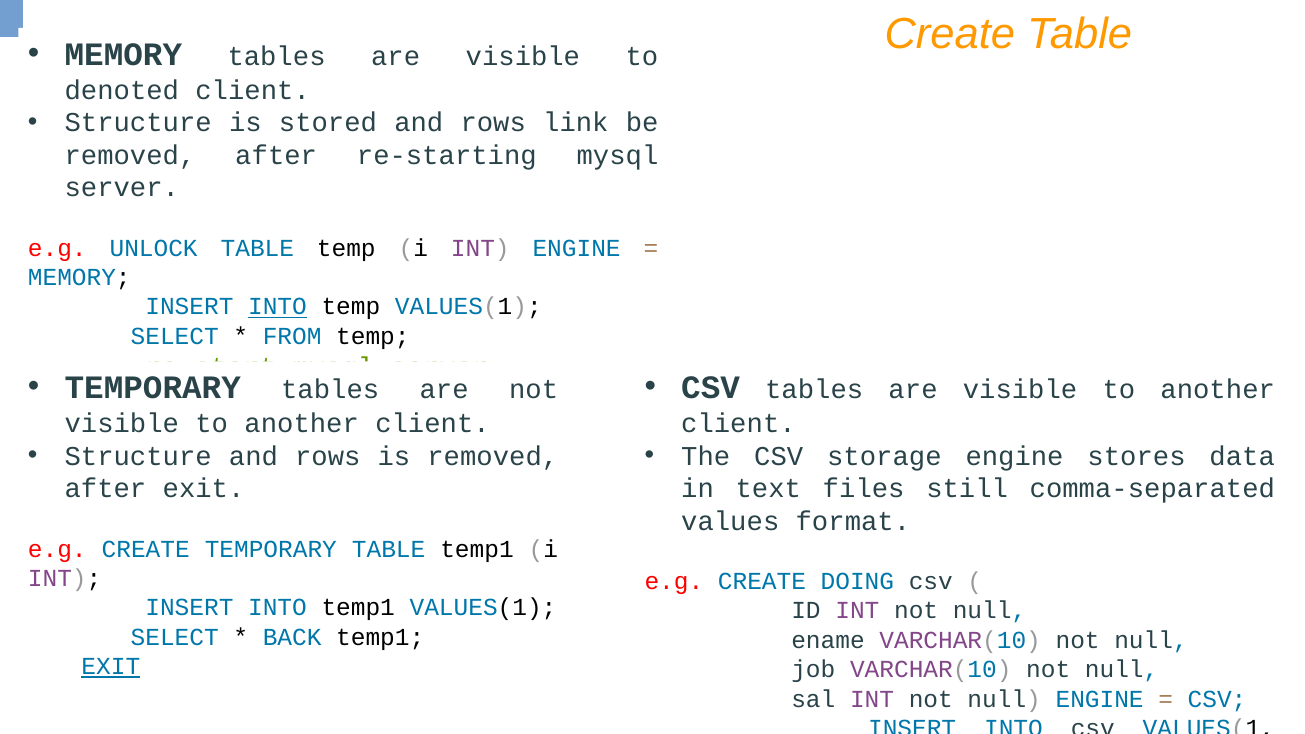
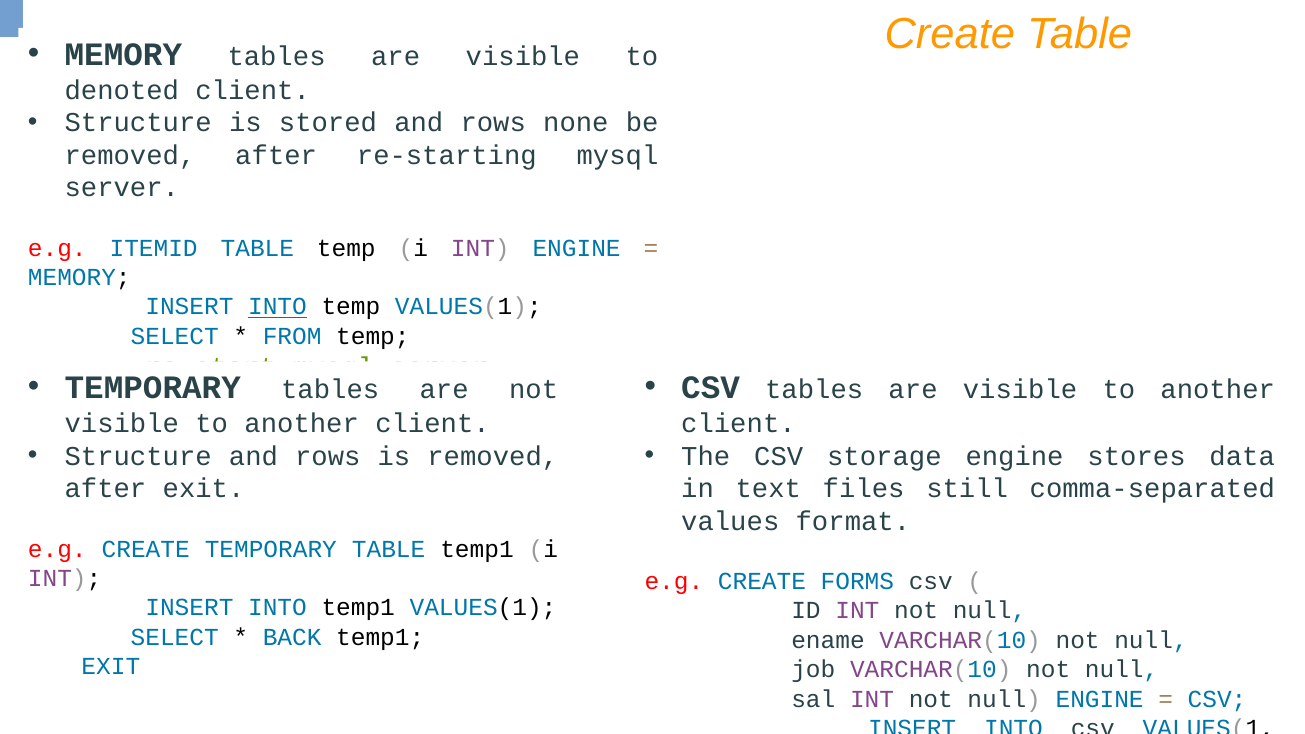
link: link -> none (576, 123)
UNLOCK: UNLOCK -> ITEMID (154, 248)
DOING: DOING -> FORMS (857, 582)
EXIT underline: present -> none (111, 666)
